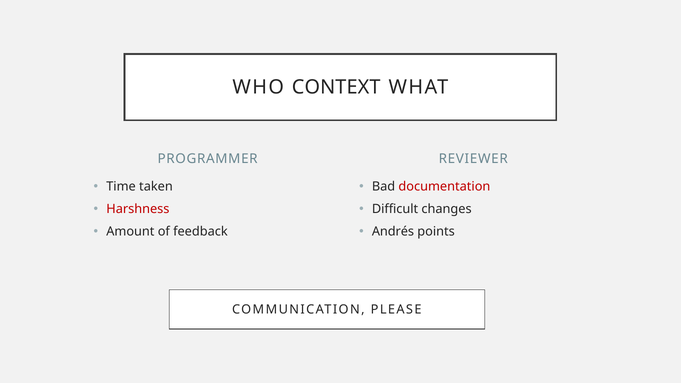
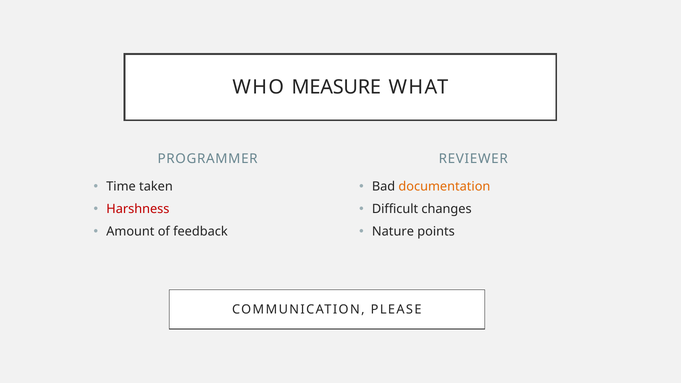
CONTEXT: CONTEXT -> MEASURE (336, 87)
documentation colour: red -> orange (444, 187)
Andrés: Andrés -> Nature (393, 232)
